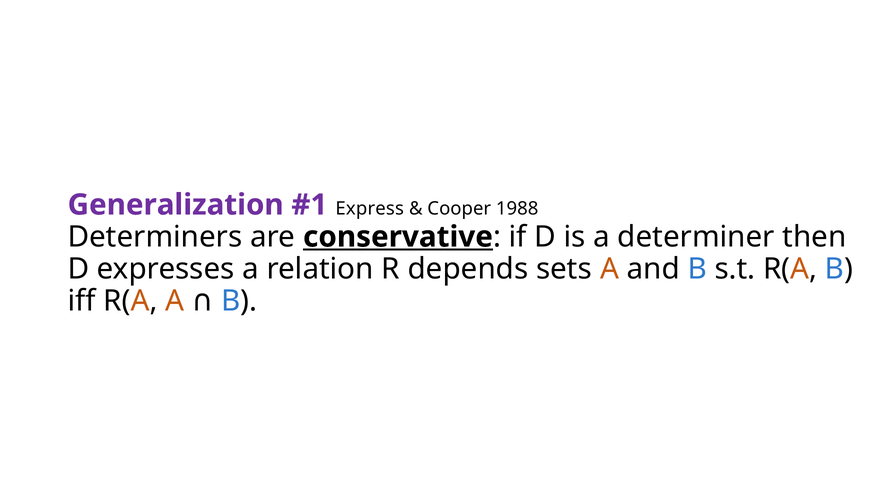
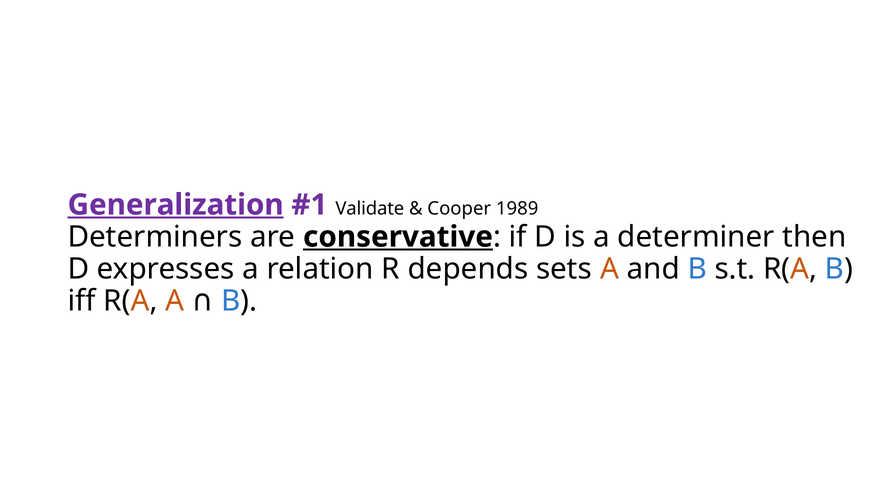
Generalization underline: none -> present (176, 205)
Express: Express -> Validate (370, 209)
1988: 1988 -> 1989 (517, 209)
